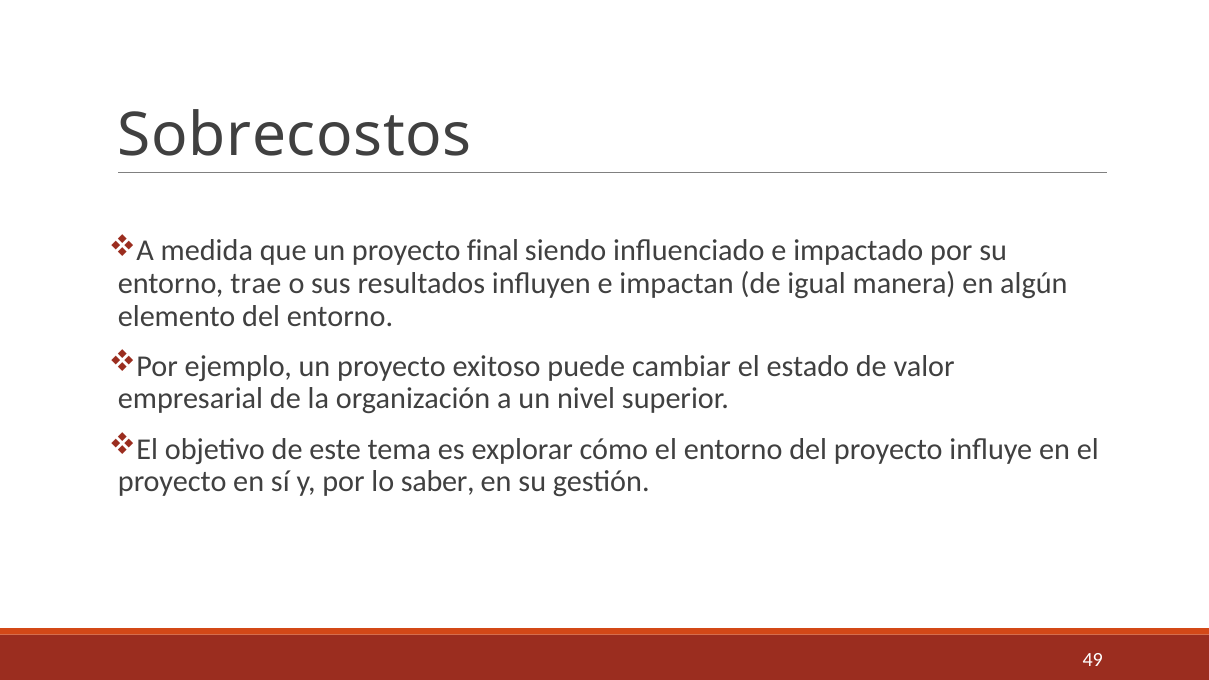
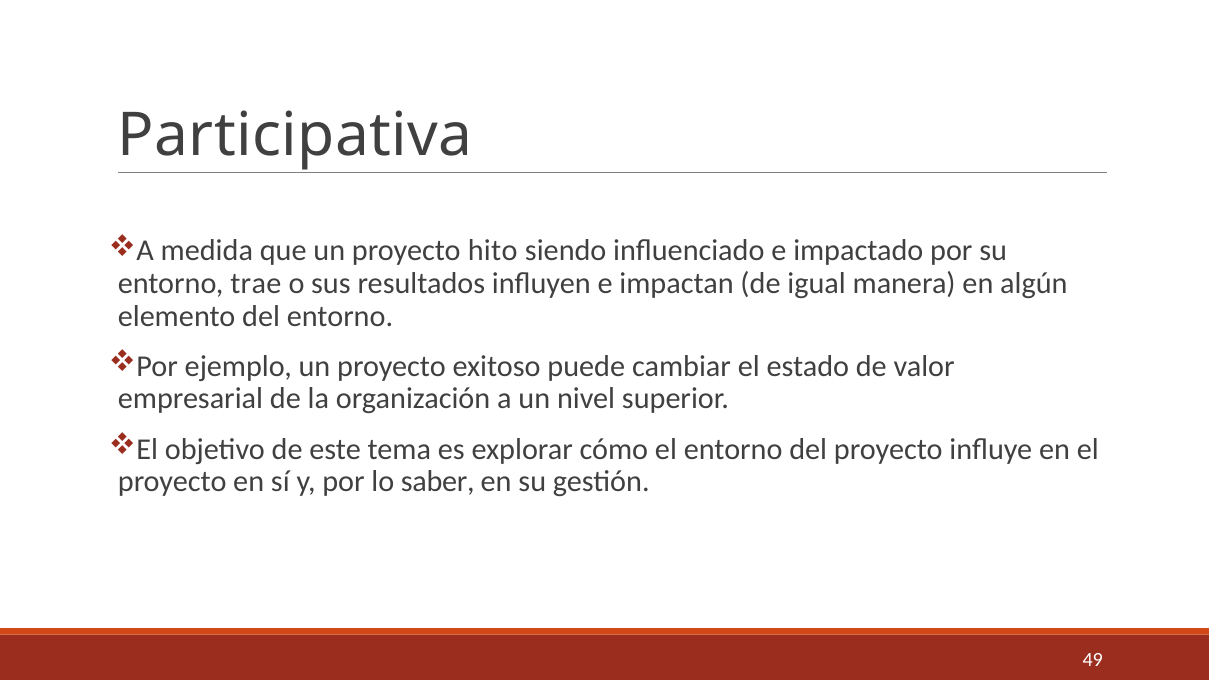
Sobrecostos: Sobrecostos -> Participativa (295, 135)
final: final -> hito (493, 251)
